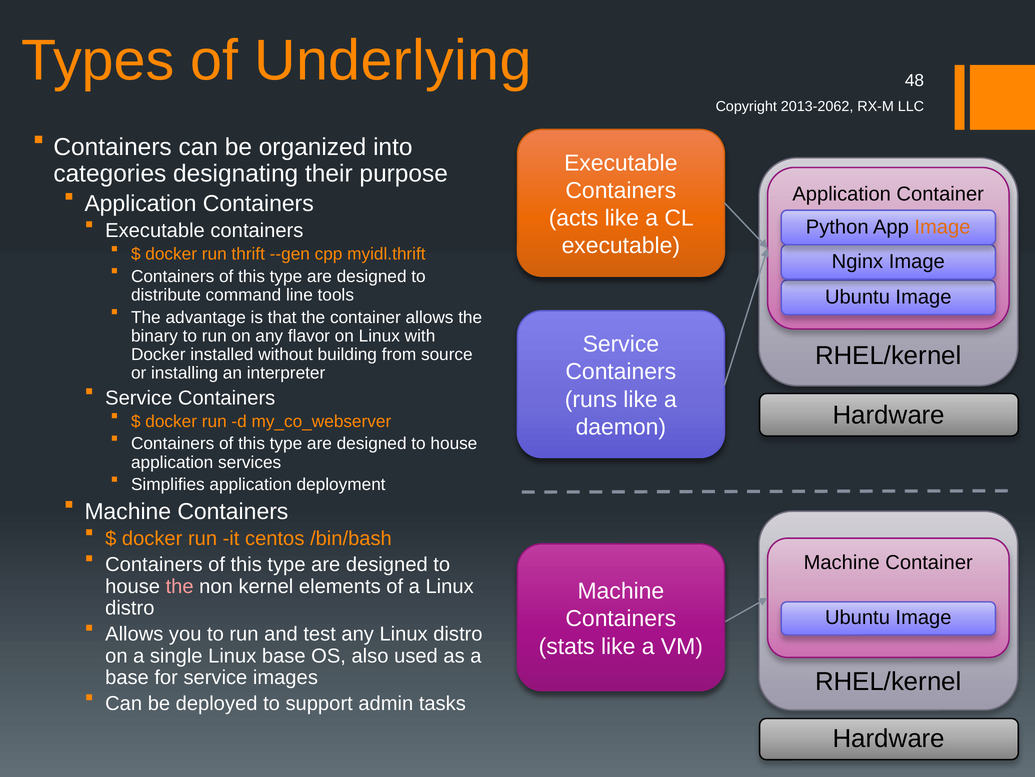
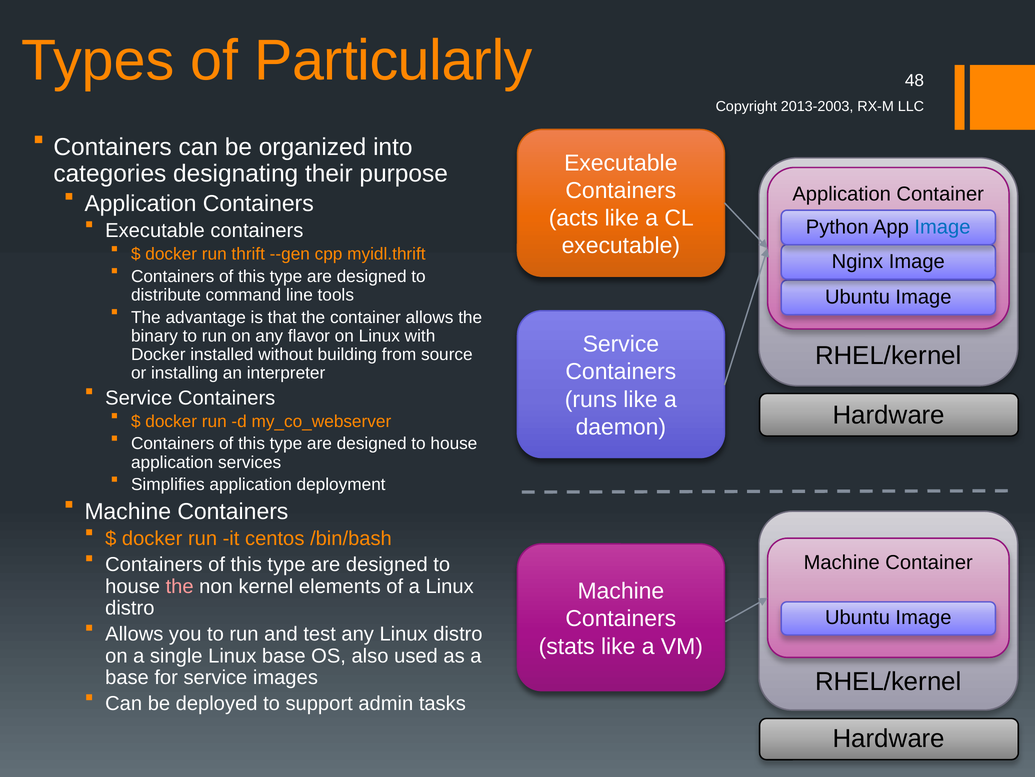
Underlying: Underlying -> Particularly (393, 61)
2013-2062: 2013-2062 -> 2013-2003 (817, 107)
Image colour: orange -> blue (942, 227)
